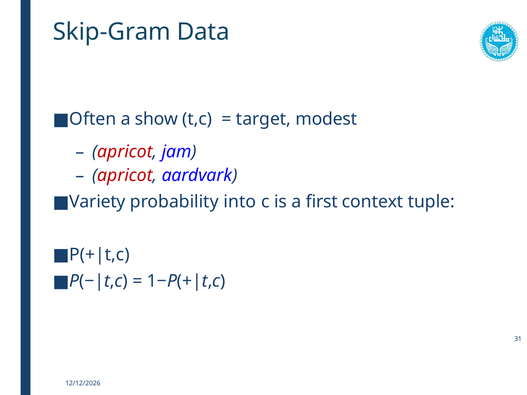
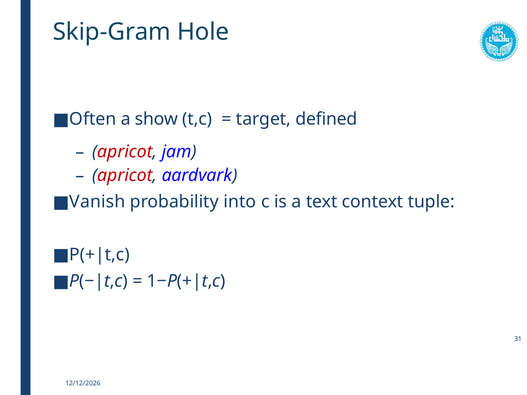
Data: Data -> Hole (203, 32)
modest: modest -> defined (326, 119)
Variety: Variety -> Vanish (97, 202)
first: first -> text (322, 202)
